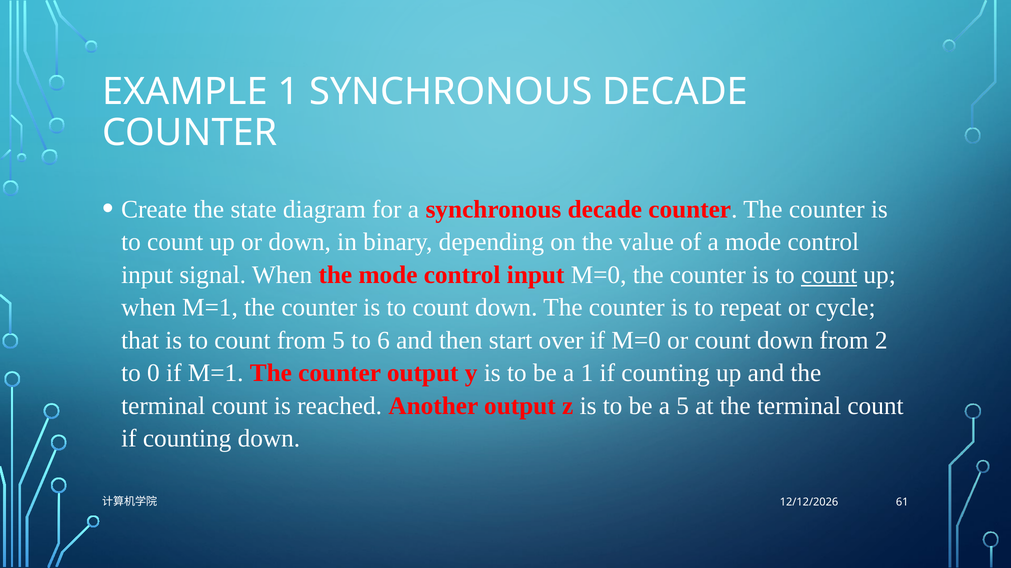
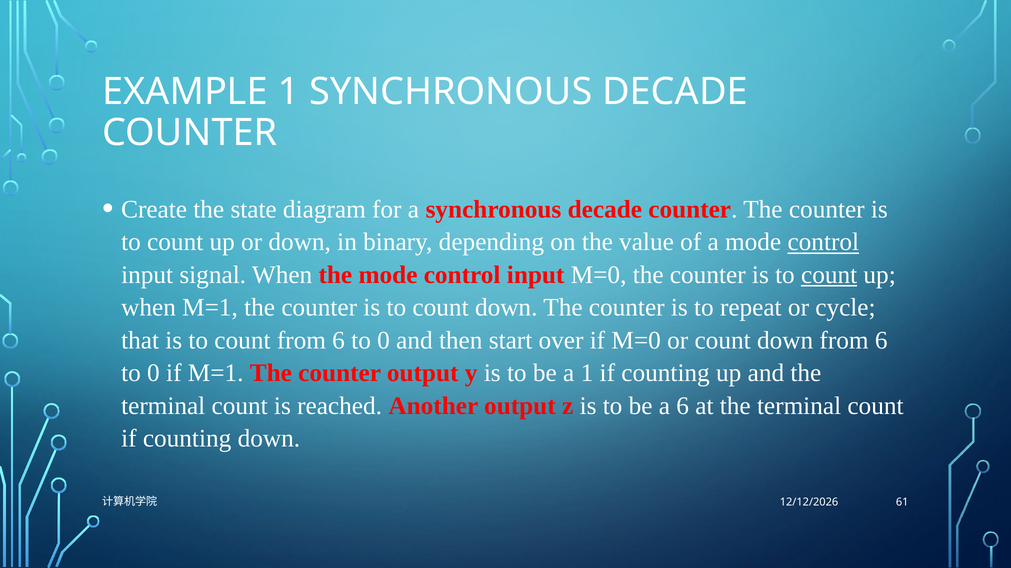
control underline: none -> present (823, 242)
count from 5: 5 -> 6 (339, 341)
6: 6 -> 0 (384, 341)
down from 2: 2 -> 6 (881, 341)
a 5: 5 -> 6 (683, 406)
